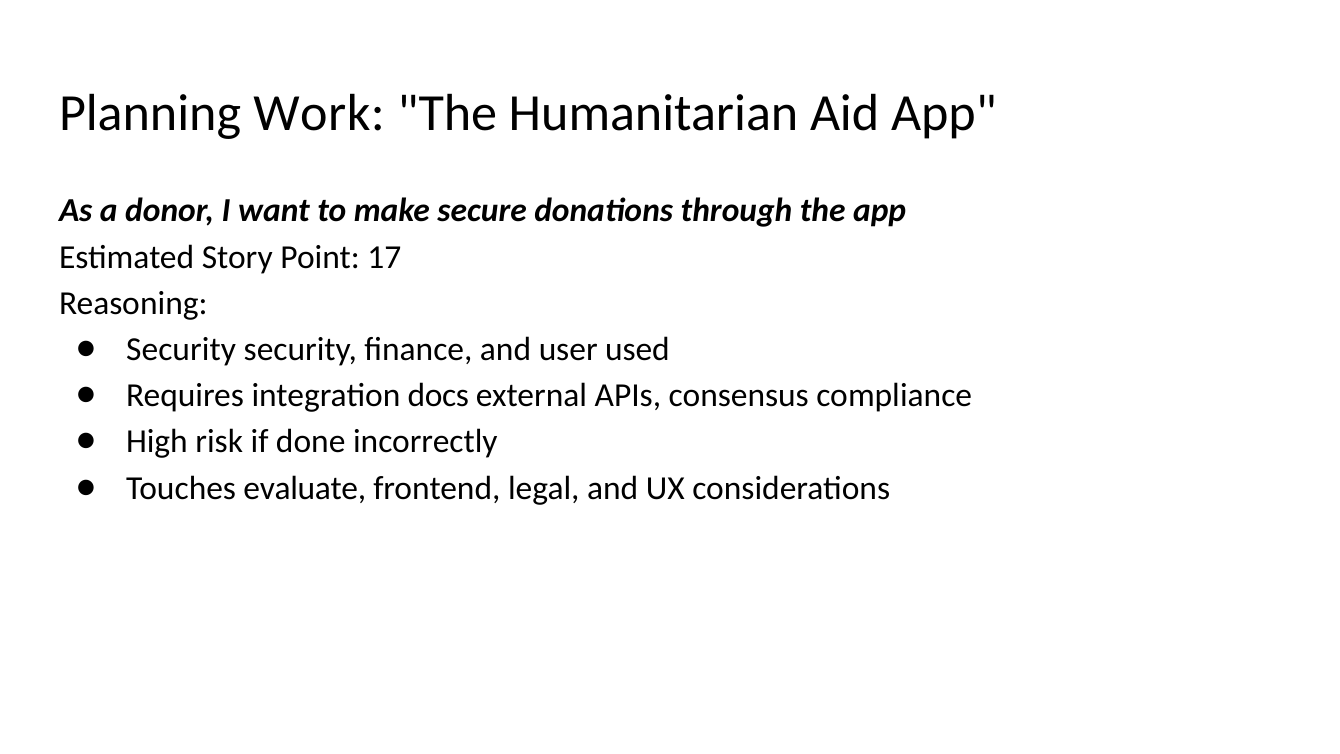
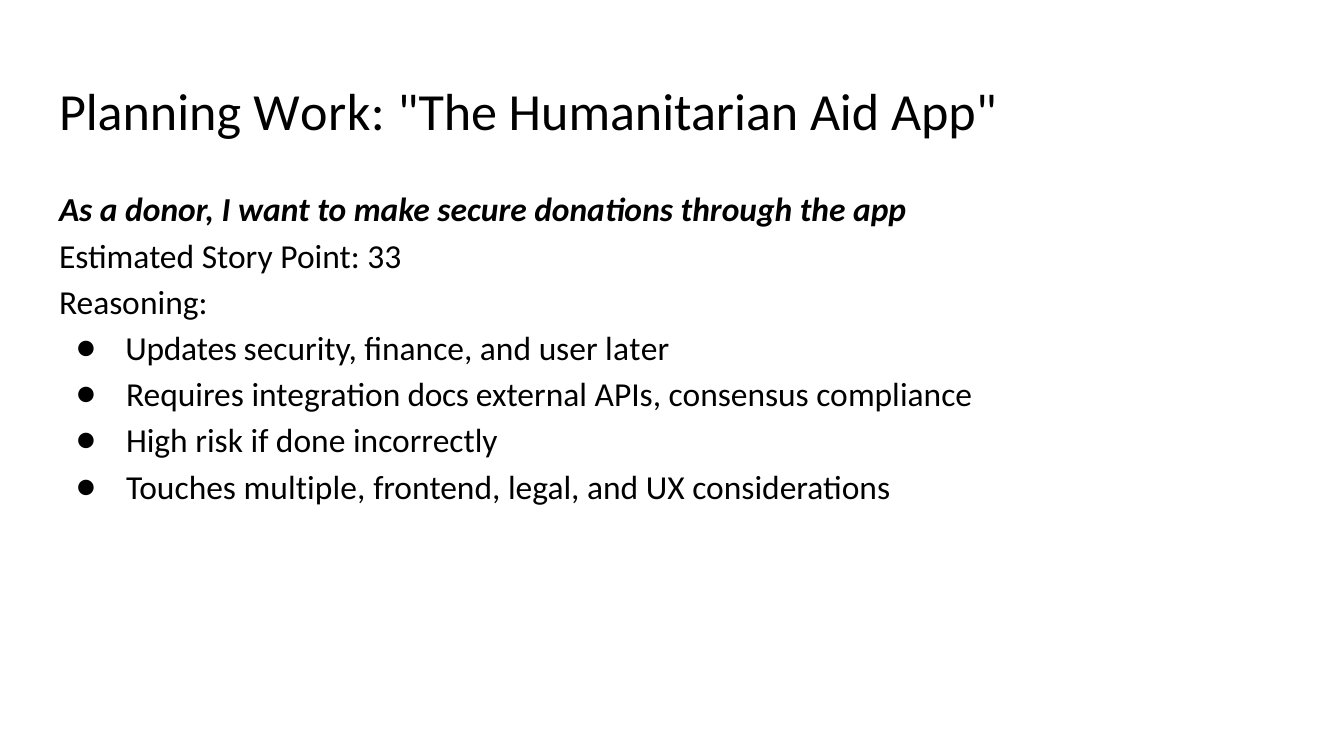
17: 17 -> 33 (384, 257)
Security: Security -> Updates (181, 349)
used: used -> later (637, 349)
evaluate: evaluate -> multiple (305, 488)
